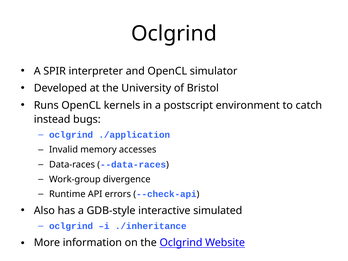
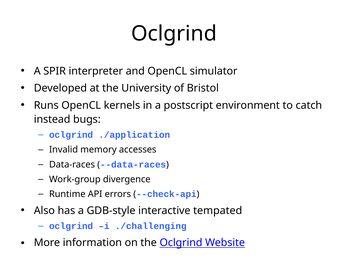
simulated: simulated -> tempated (218, 211)
./inheritance: ./inheritance -> ./challenging (151, 226)
